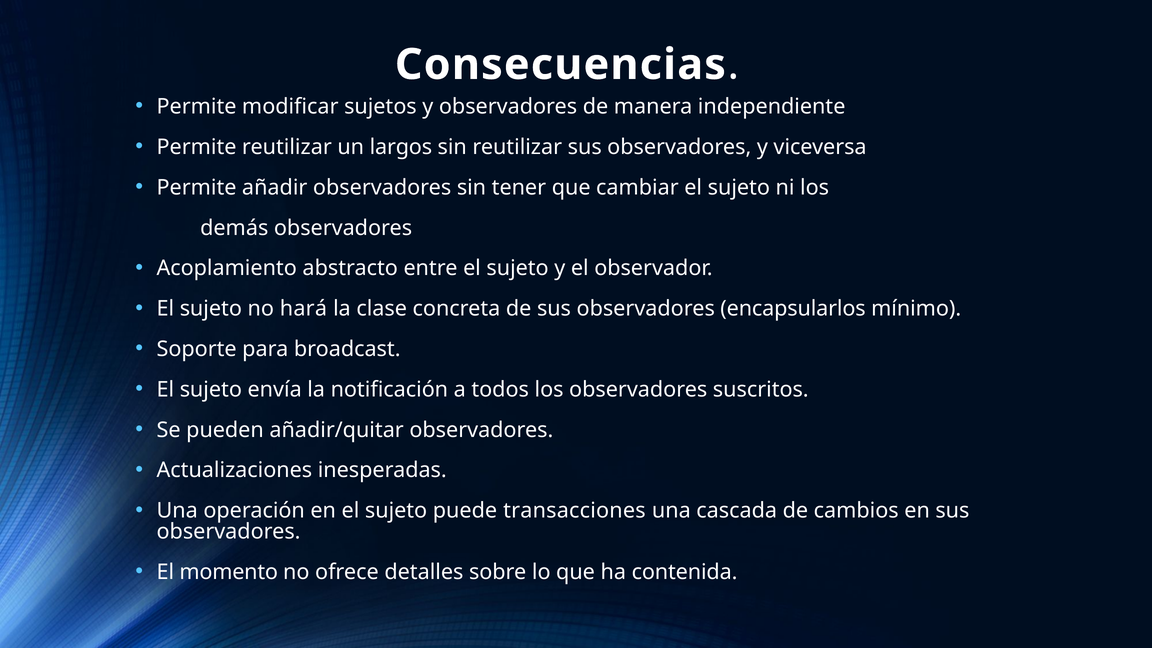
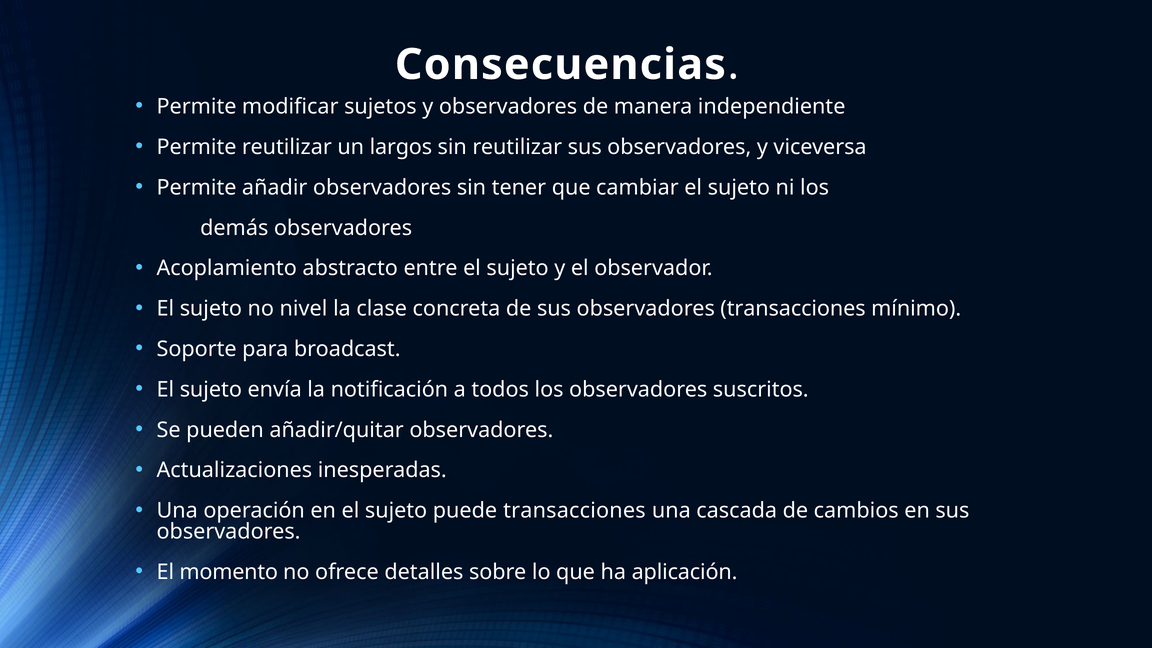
hará: hará -> nivel (303, 309)
observadores encapsularlos: encapsularlos -> transacciones (793, 309)
contenida: contenida -> aplicación (685, 572)
